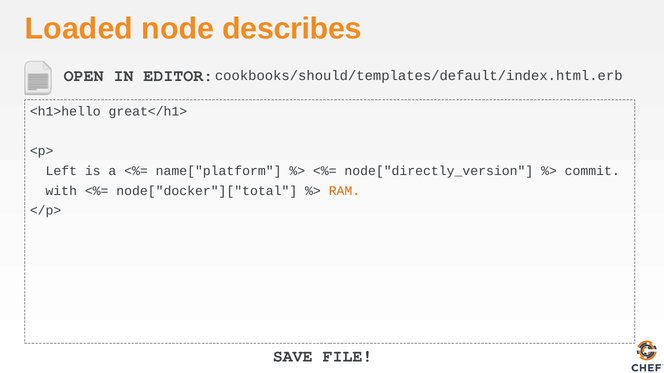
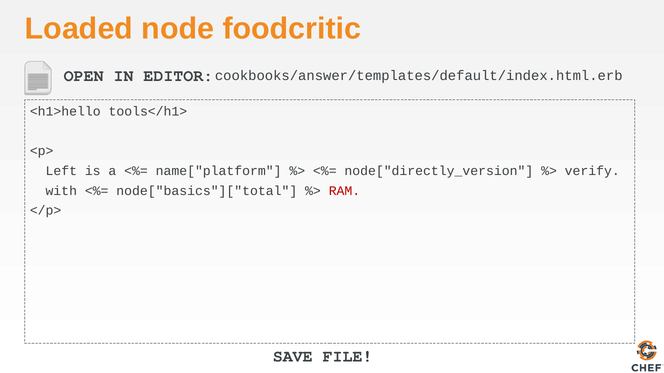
describes: describes -> foodcritic (292, 29)
cookbooks/should/templates/default/index.html.erb: cookbooks/should/templates/default/index.html.erb -> cookbooks/answer/templates/default/index.html.erb (419, 76)
great</h1>: great</h1> -> tools</h1> (148, 111)
commit: commit -> verify (592, 171)
node["docker"]["total: node["docker"]["total -> node["basics"]["total (207, 191)
RAM colour: orange -> red (344, 191)
